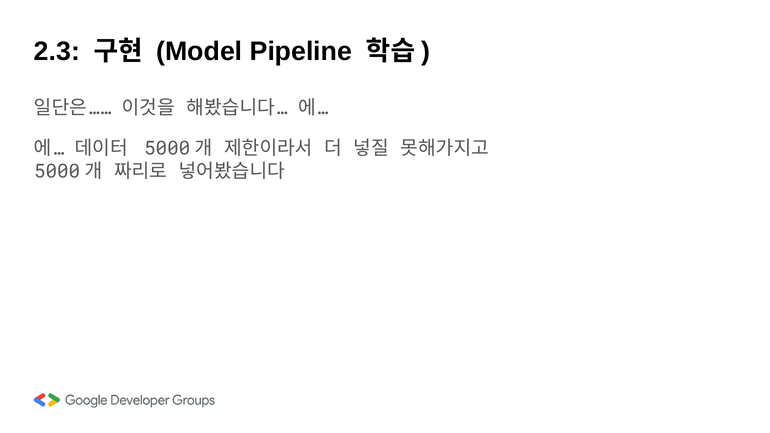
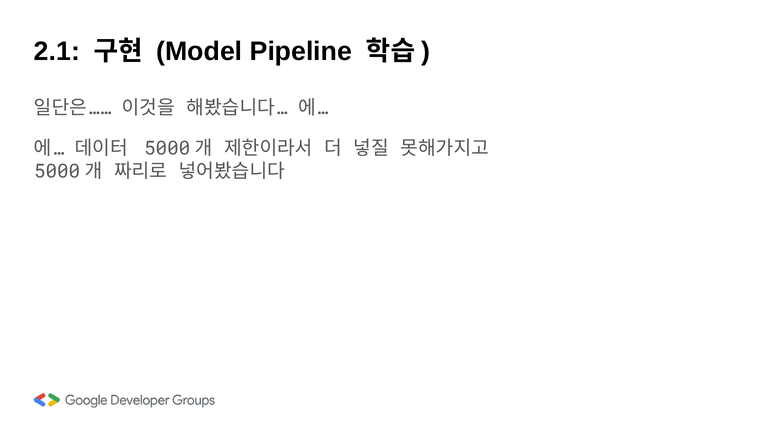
2.3: 2.3 -> 2.1 (57, 51)
